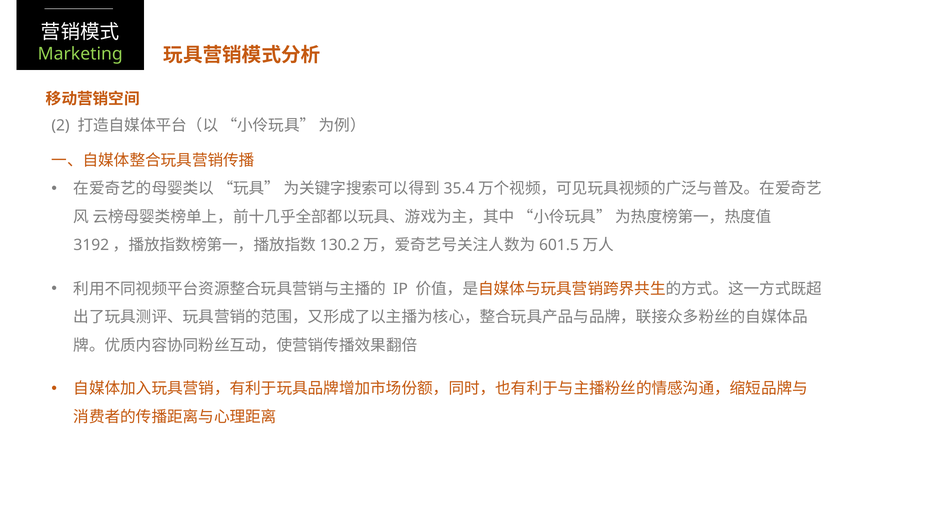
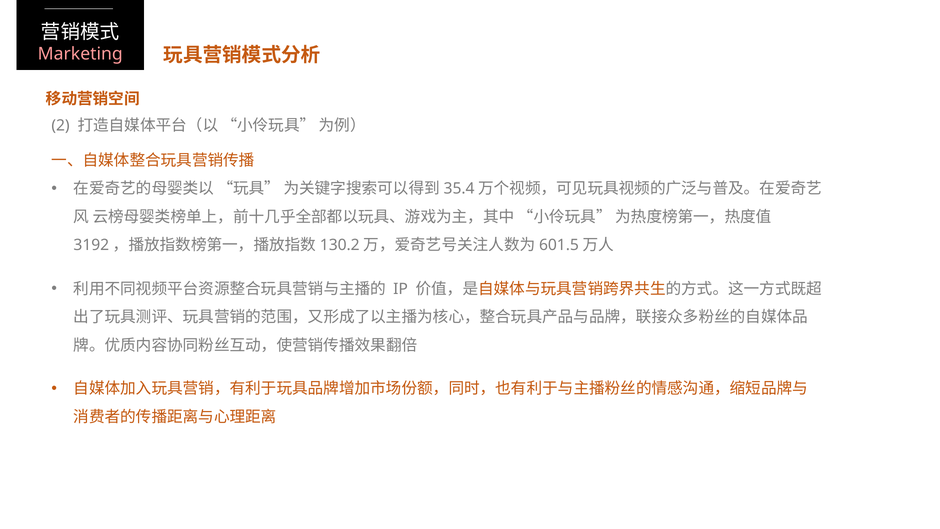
Marketing colour: light green -> pink (80, 54)
